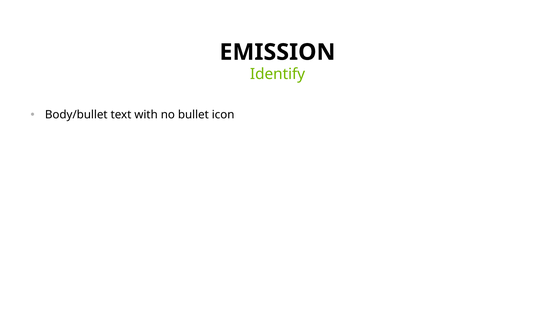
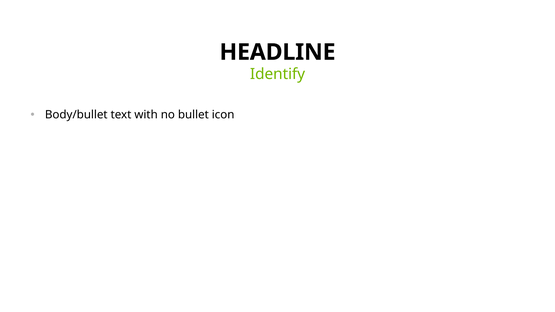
EMISSION: EMISSION -> HEADLINE (278, 52)
